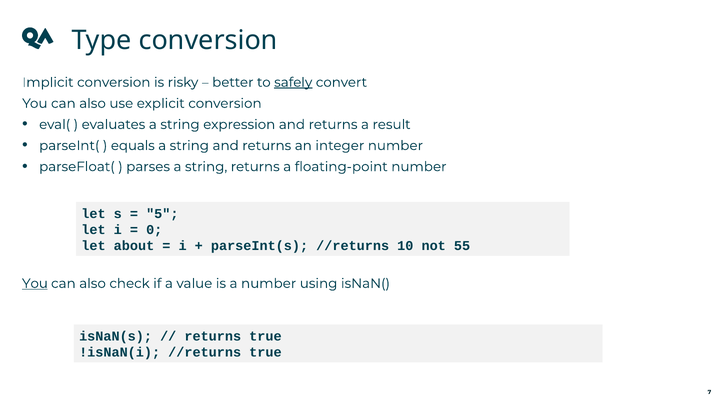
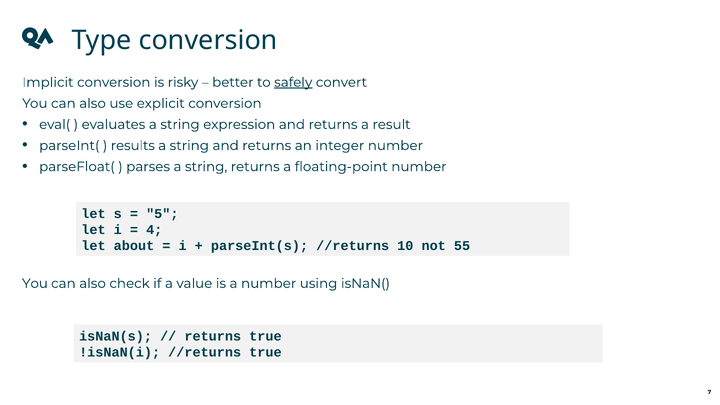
equals: equals -> results (133, 146)
0: 0 -> 4 (154, 230)
You underline: present -> none (35, 283)
